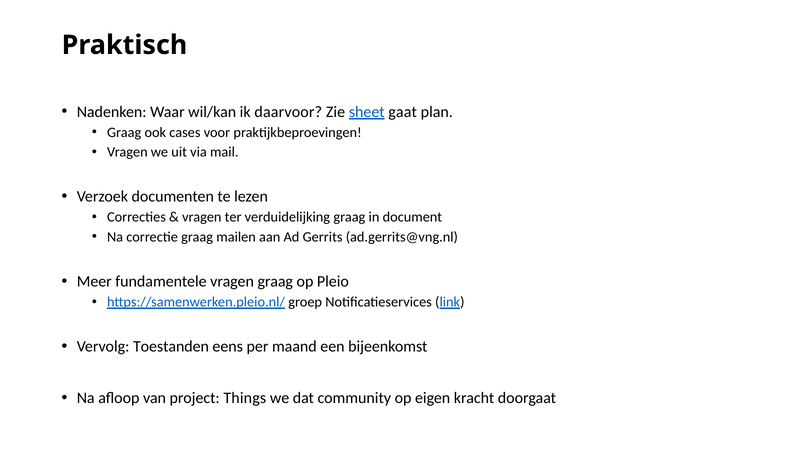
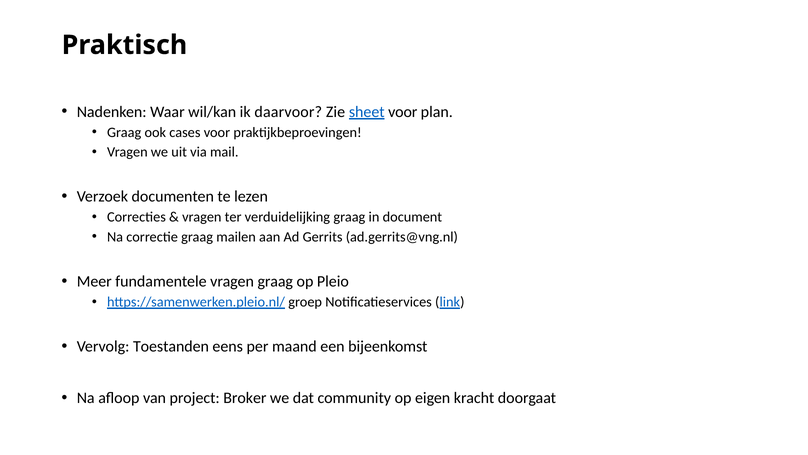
sheet gaat: gaat -> voor (403, 112)
Things: Things -> Broker (245, 398)
